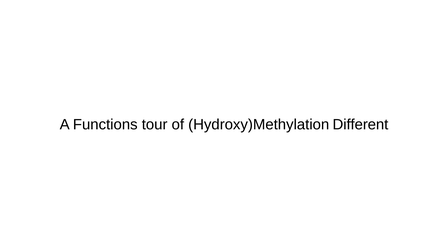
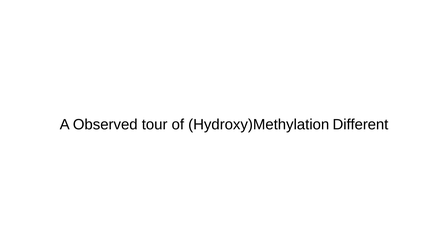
Functions: Functions -> Observed (105, 125)
